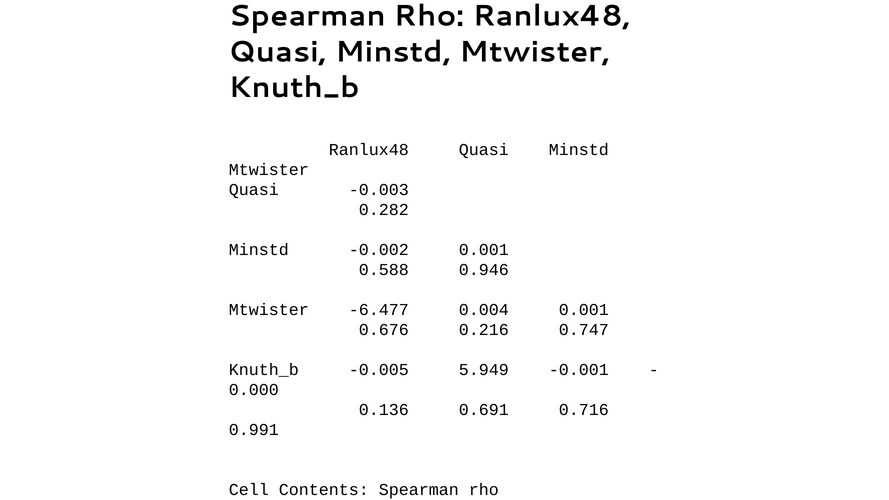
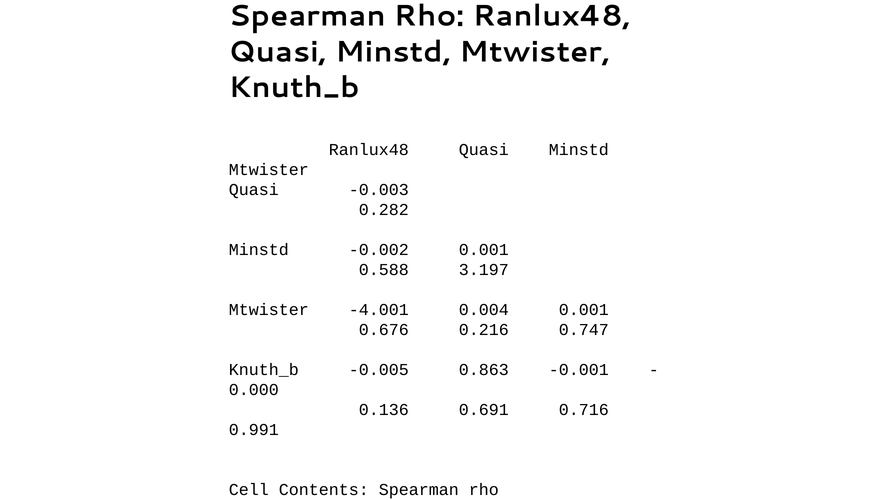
0.946: 0.946 -> 3.197 (484, 270)
-6.477: -6.477 -> -4.001 (379, 310)
5.949: 5.949 -> 0.863 (484, 370)
